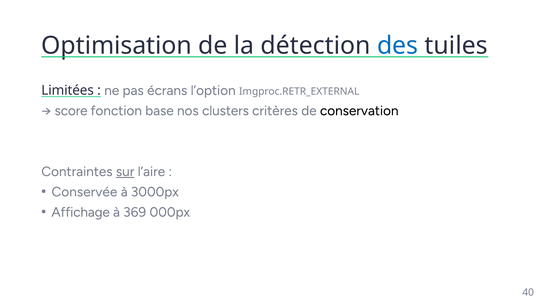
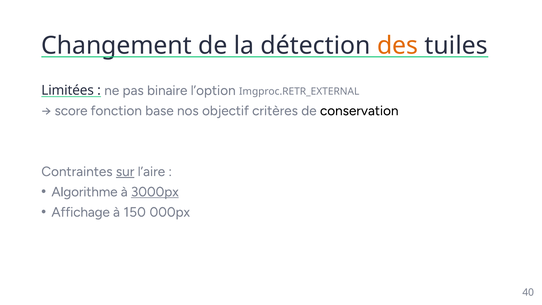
Optimisation: Optimisation -> Changement (117, 46)
des colour: blue -> orange (398, 46)
écrans: écrans -> binaire (167, 90)
clusters: clusters -> objectif (226, 111)
Conservée: Conservée -> Algorithme (84, 192)
3000px underline: none -> present (155, 192)
369: 369 -> 150 (135, 212)
